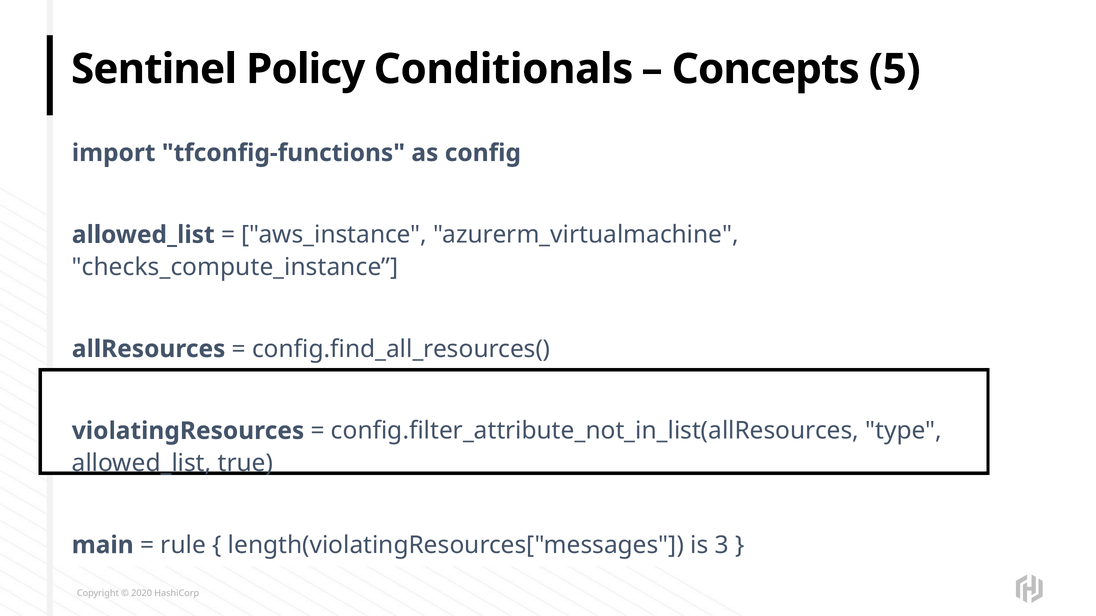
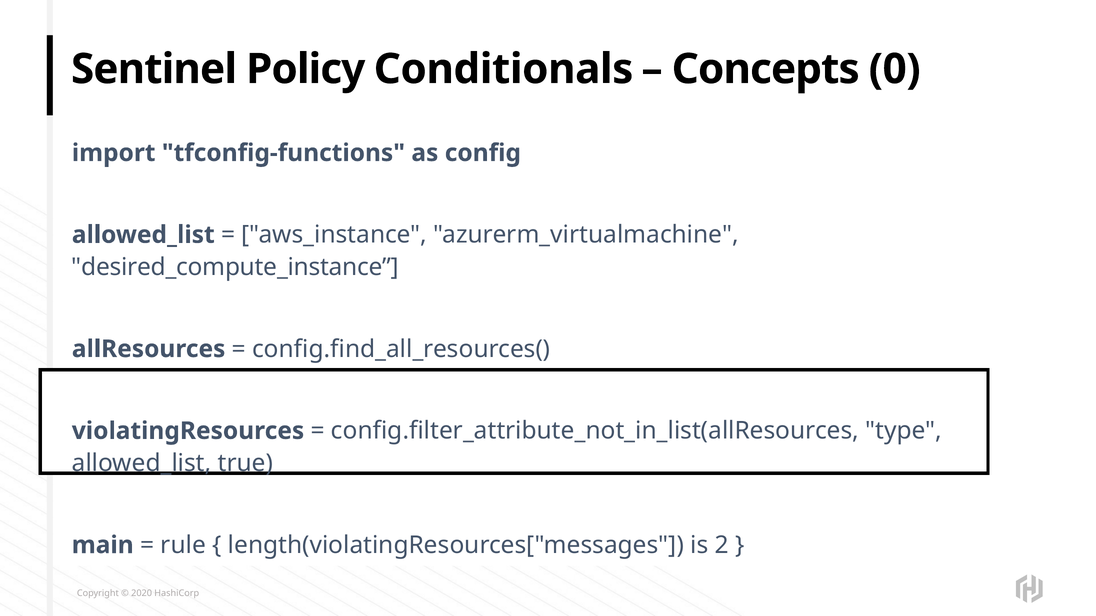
5: 5 -> 0 (895, 69)
checks_compute_instance: checks_compute_instance -> desired_compute_instance (235, 267)
3: 3 -> 2 (722, 545)
